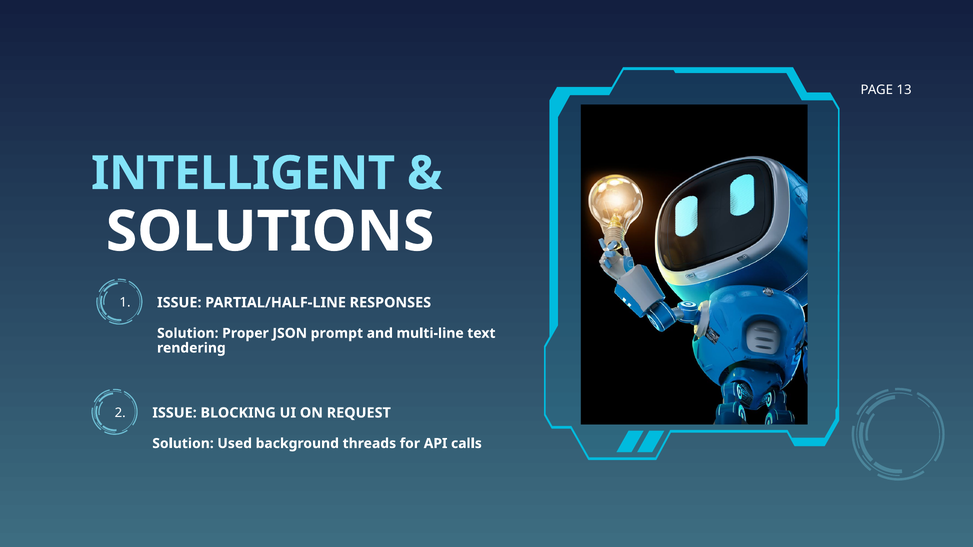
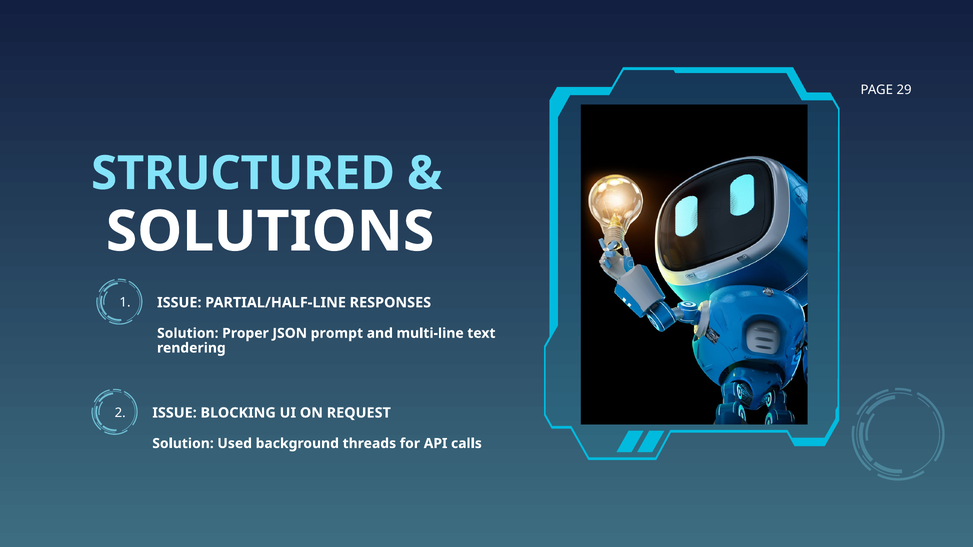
13: 13 -> 29 (904, 90)
INTELLIGENT: INTELLIGENT -> STRUCTURED (243, 174)
